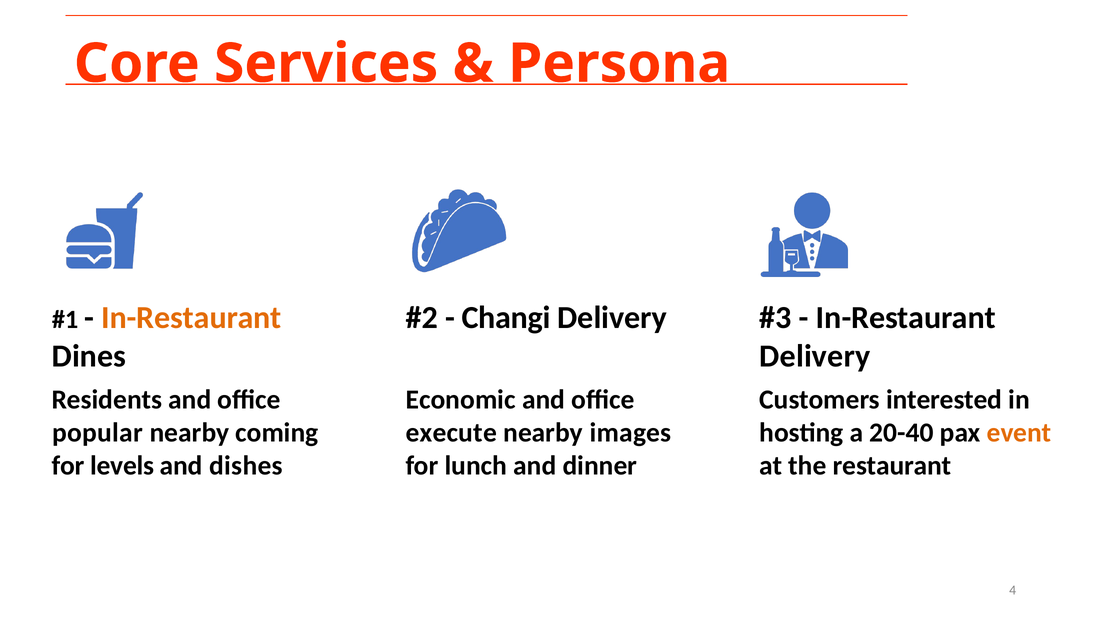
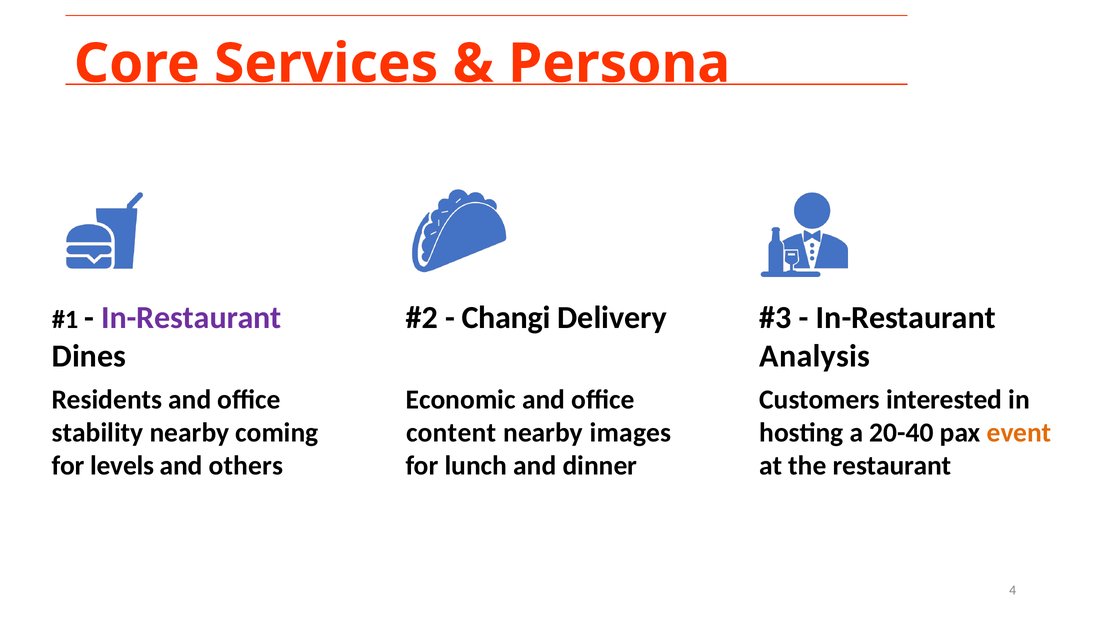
In-Restaurant colour: orange -> purple (191, 318)
Delivery: Delivery -> Analysis (815, 356)
popular: popular -> stability (98, 433)
execute: execute -> content (451, 433)
dishes: dishes -> others (246, 466)
